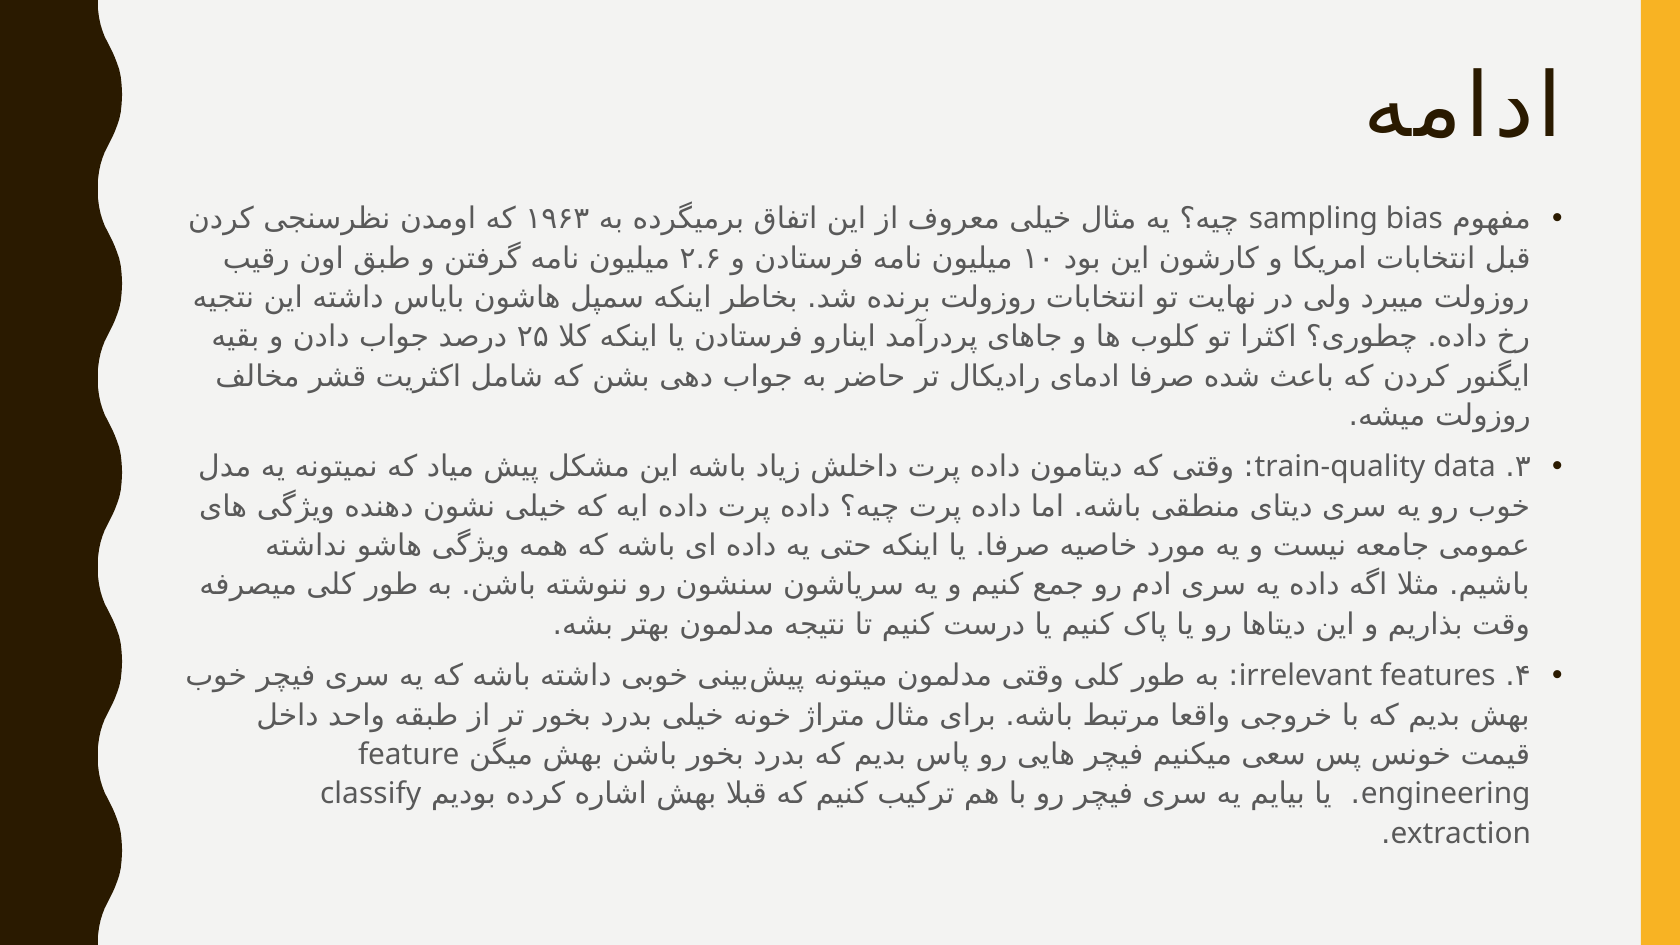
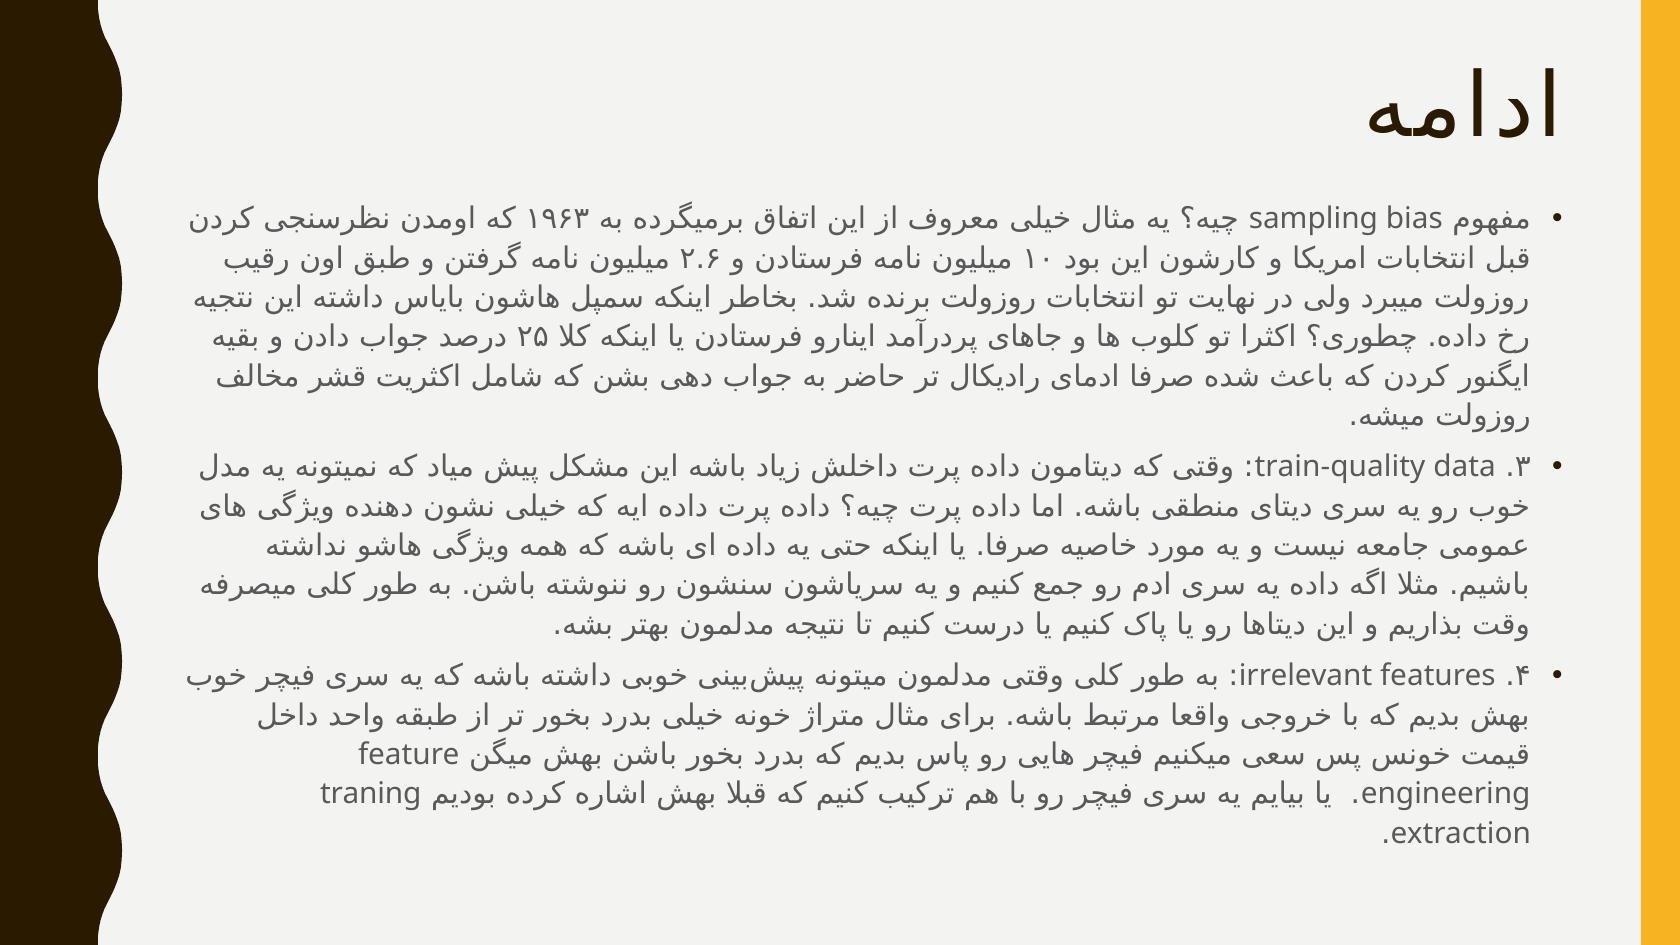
classify: classify -> traning (371, 794)
